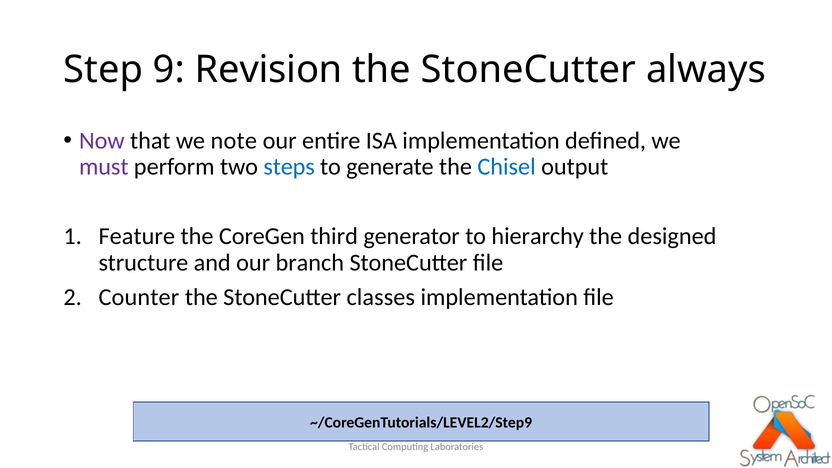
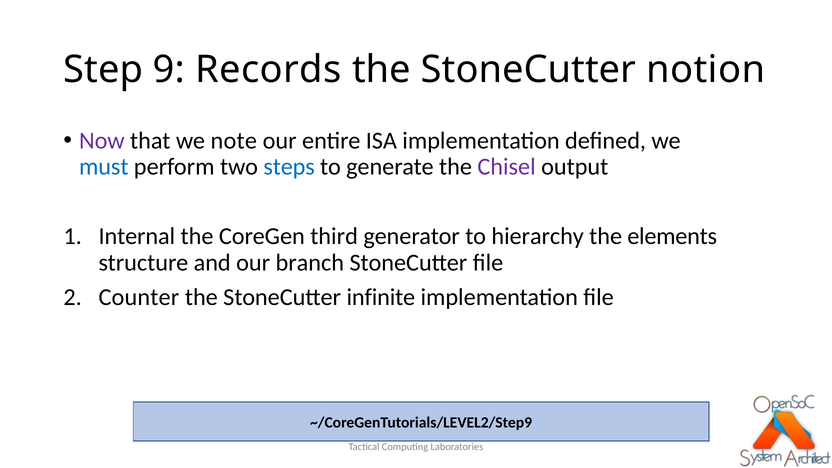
Revision: Revision -> Records (268, 70)
always: always -> notion (706, 70)
must colour: purple -> blue (104, 167)
Chisel colour: blue -> purple (507, 167)
Feature: Feature -> Internal (137, 236)
designed: designed -> elements (672, 236)
classes: classes -> infinite (381, 297)
